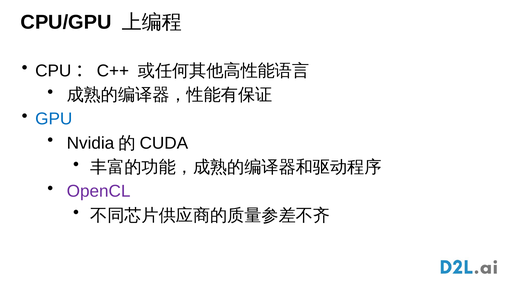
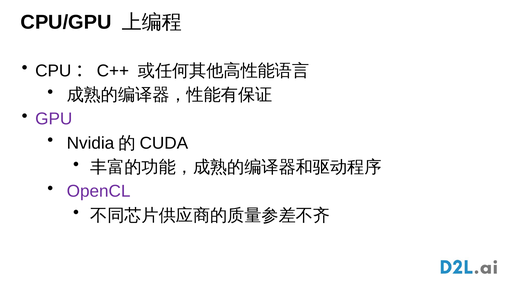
GPU colour: blue -> purple (54, 119)
